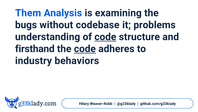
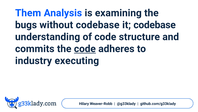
it problems: problems -> codebase (155, 25)
code underline: present -> none (105, 37)
firsthand: firsthand -> commits (35, 49)
behaviors: behaviors -> executing (77, 60)
